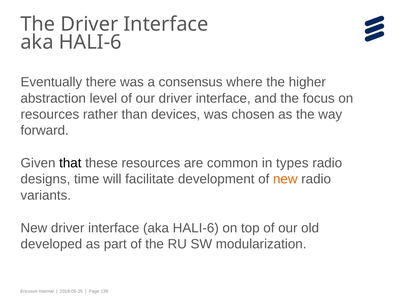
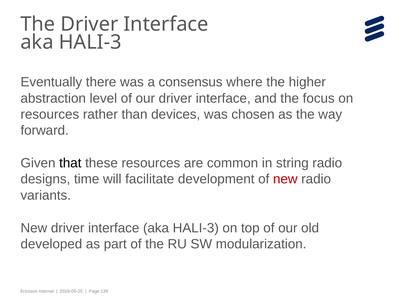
HALI-6: HALI-6 -> HALI-3 (90, 42)
types: types -> string (292, 163)
new colour: orange -> red (285, 179)
HALI-6: HALI-6 -> HALI-3 (196, 228)
